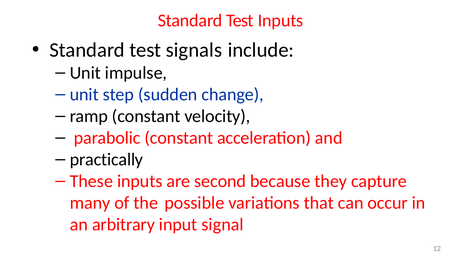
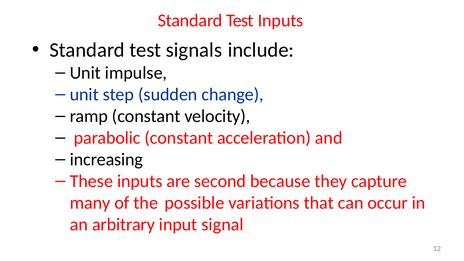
practically: practically -> increasing (106, 160)
